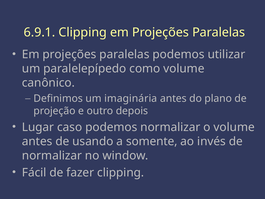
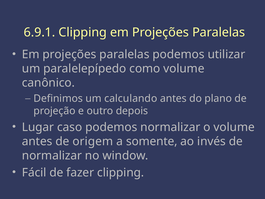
imaginária: imaginária -> calculando (131, 98)
usando: usando -> origem (93, 141)
